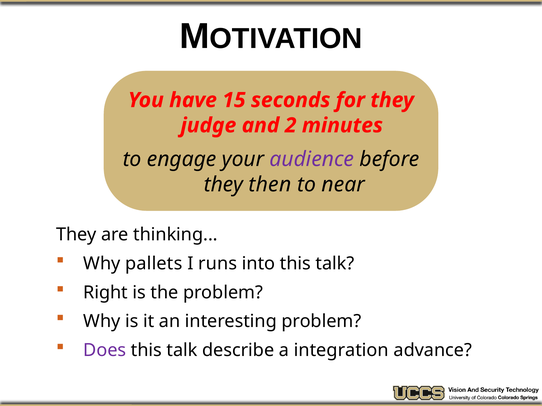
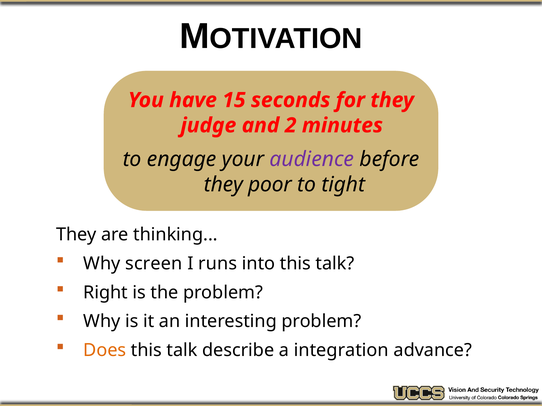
then: then -> poor (270, 185)
near: near -> tight (343, 185)
pallets: pallets -> screen (154, 264)
Does colour: purple -> orange (105, 351)
